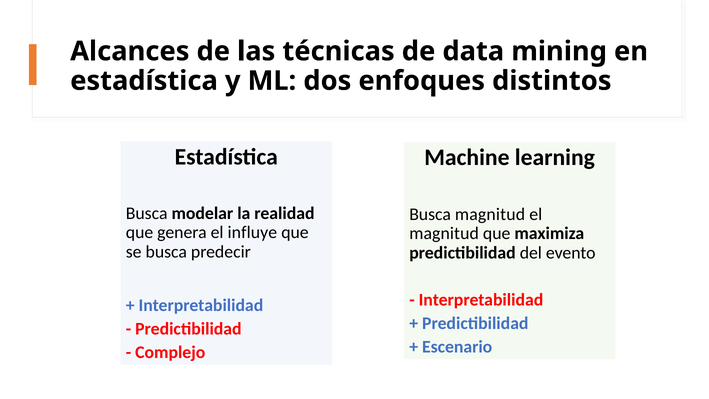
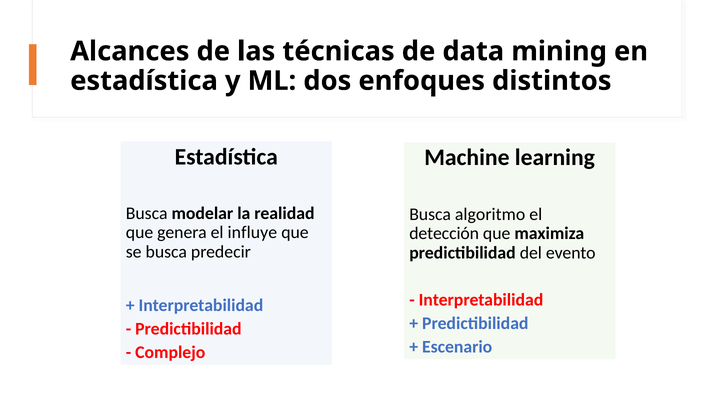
Busca magnitud: magnitud -> algoritmo (490, 214)
magnitud: magnitud -> detección (444, 233)
